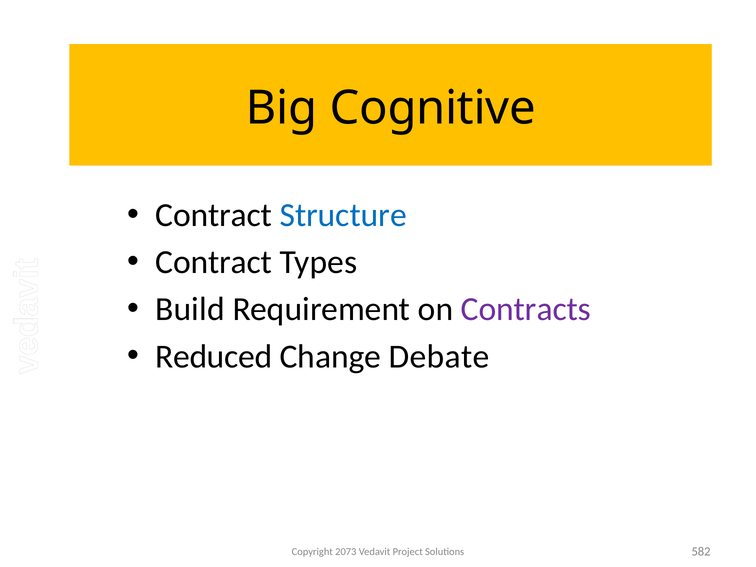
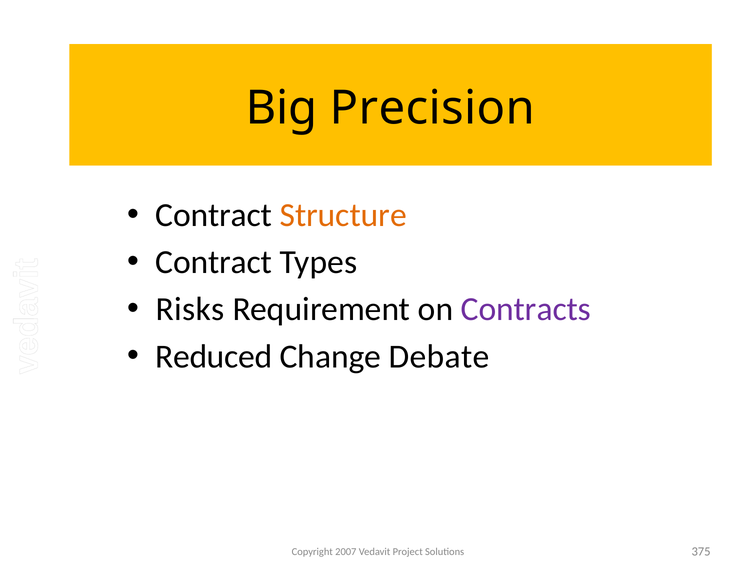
Cognitive: Cognitive -> Precision (432, 108)
Structure colour: blue -> orange (343, 215)
Build: Build -> Risks (190, 309)
2073: 2073 -> 2007 (346, 552)
582: 582 -> 375 (701, 552)
